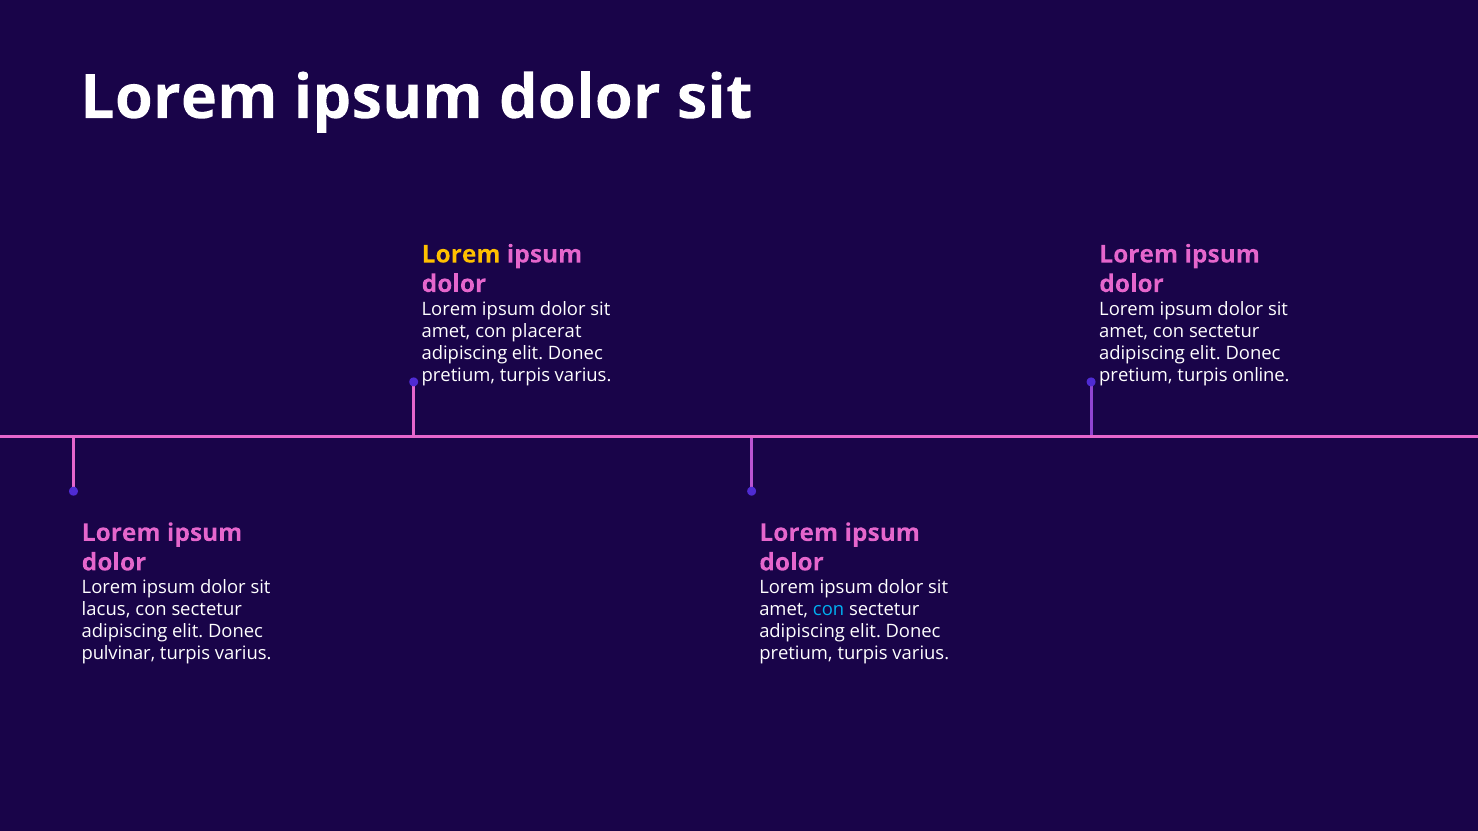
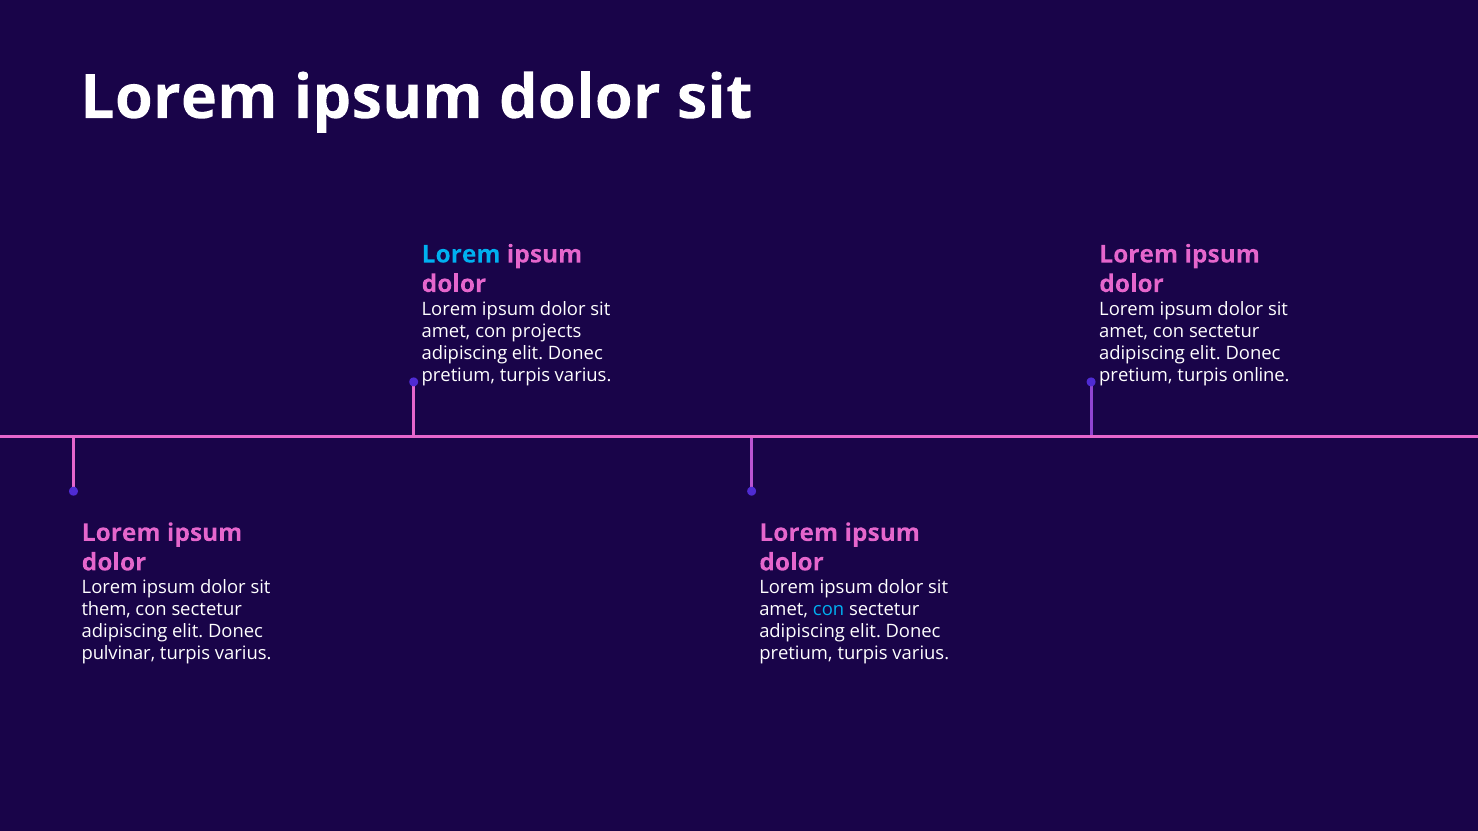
Lorem colour: yellow -> light blue (461, 255)
placerat: placerat -> projects (546, 331)
lacus: lacus -> them (106, 610)
